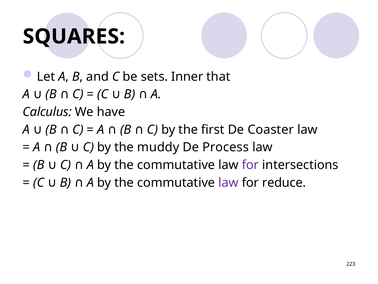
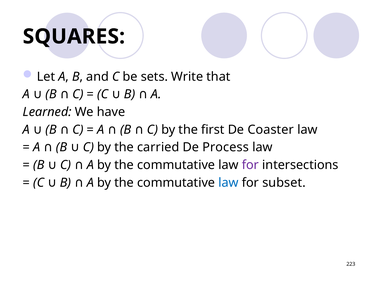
Inner: Inner -> Write (187, 76)
Calculus: Calculus -> Learned (47, 112)
muddy: muddy -> carried (158, 147)
law colour: purple -> blue (228, 182)
reduce: reduce -> subset (284, 182)
